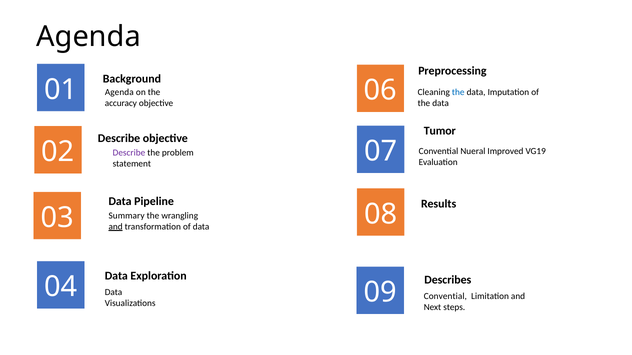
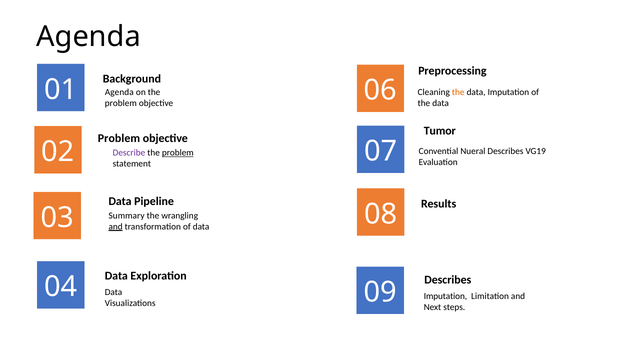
the colour: blue -> orange (458, 92)
accuracy: accuracy -> problem (121, 103)
Describe: Describe -> Problem (119, 138)
Nueral Improved: Improved -> Describes (505, 152)
problem underline: none -> present (178, 153)
Convential: Convential -> Imputation (445, 296)
